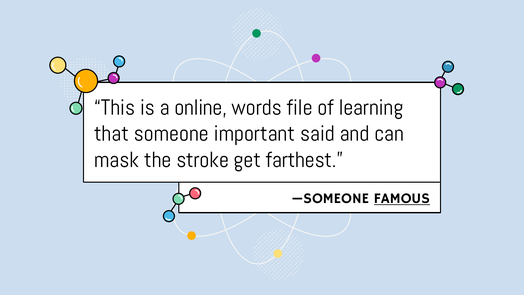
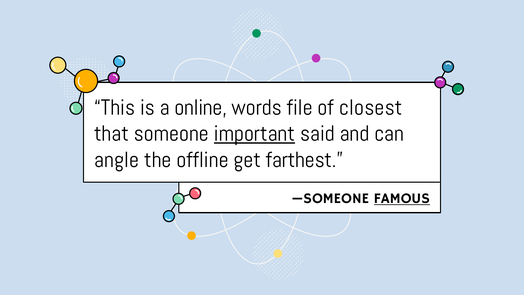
learning: learning -> closest (371, 107)
important underline: none -> present (255, 134)
mask: mask -> angle (117, 160)
stroke: stroke -> offline (203, 160)
